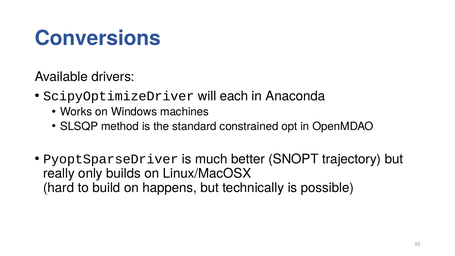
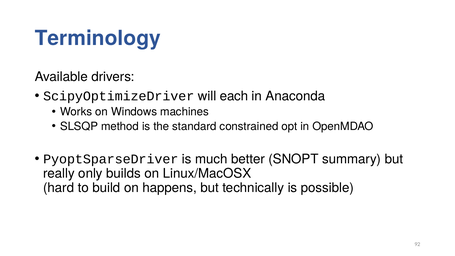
Conversions: Conversions -> Terminology (98, 38)
trajectory: trajectory -> summary (352, 159)
